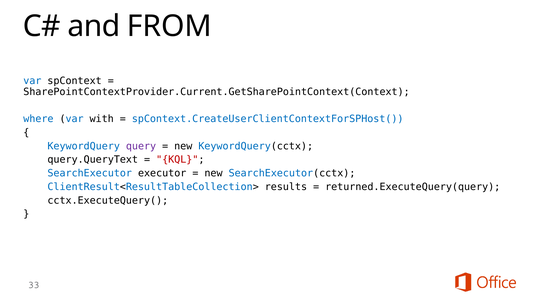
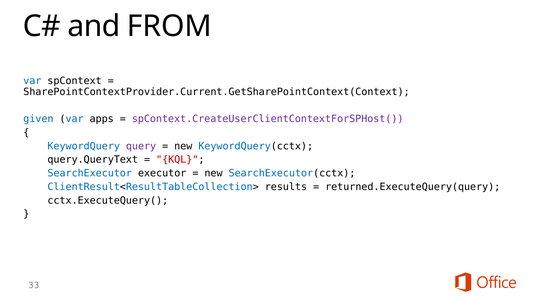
where: where -> given (38, 119)
with: with -> apps (102, 119)
spContext.CreateUserClientContextForSPHost( colour: blue -> purple (268, 119)
